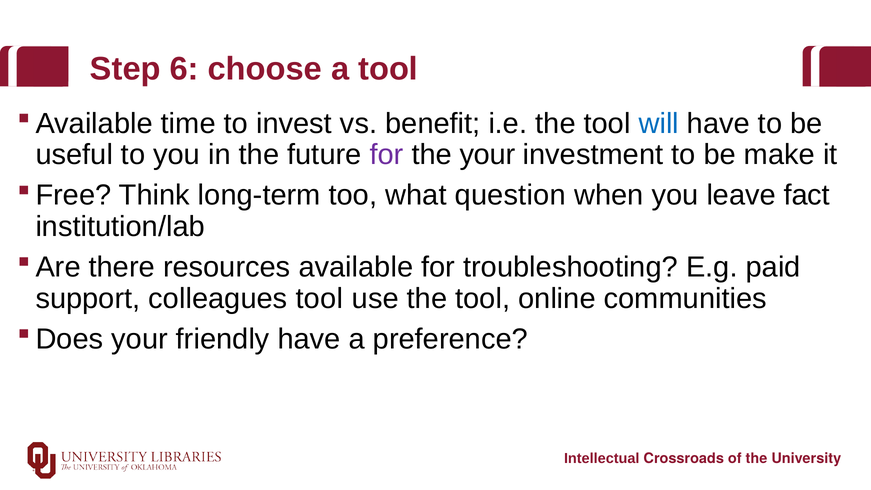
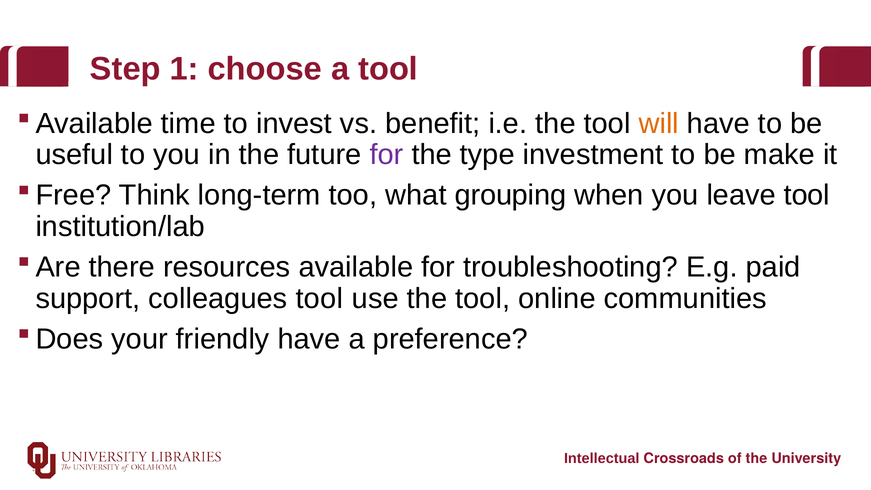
6: 6 -> 1 (184, 69)
will colour: blue -> orange (659, 123)
the your: your -> type (487, 155)
question: question -> grouping (510, 195)
leave fact: fact -> tool (807, 195)
